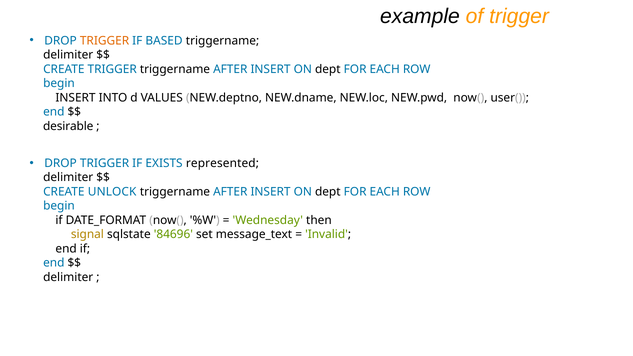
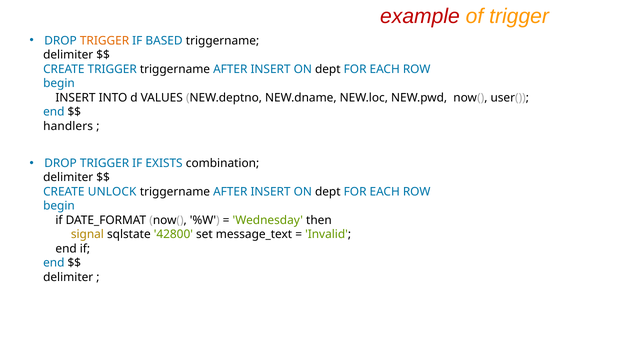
example colour: black -> red (420, 16)
desirable: desirable -> handlers (68, 126)
represented: represented -> combination (223, 163)
84696: 84696 -> 42800 (173, 235)
